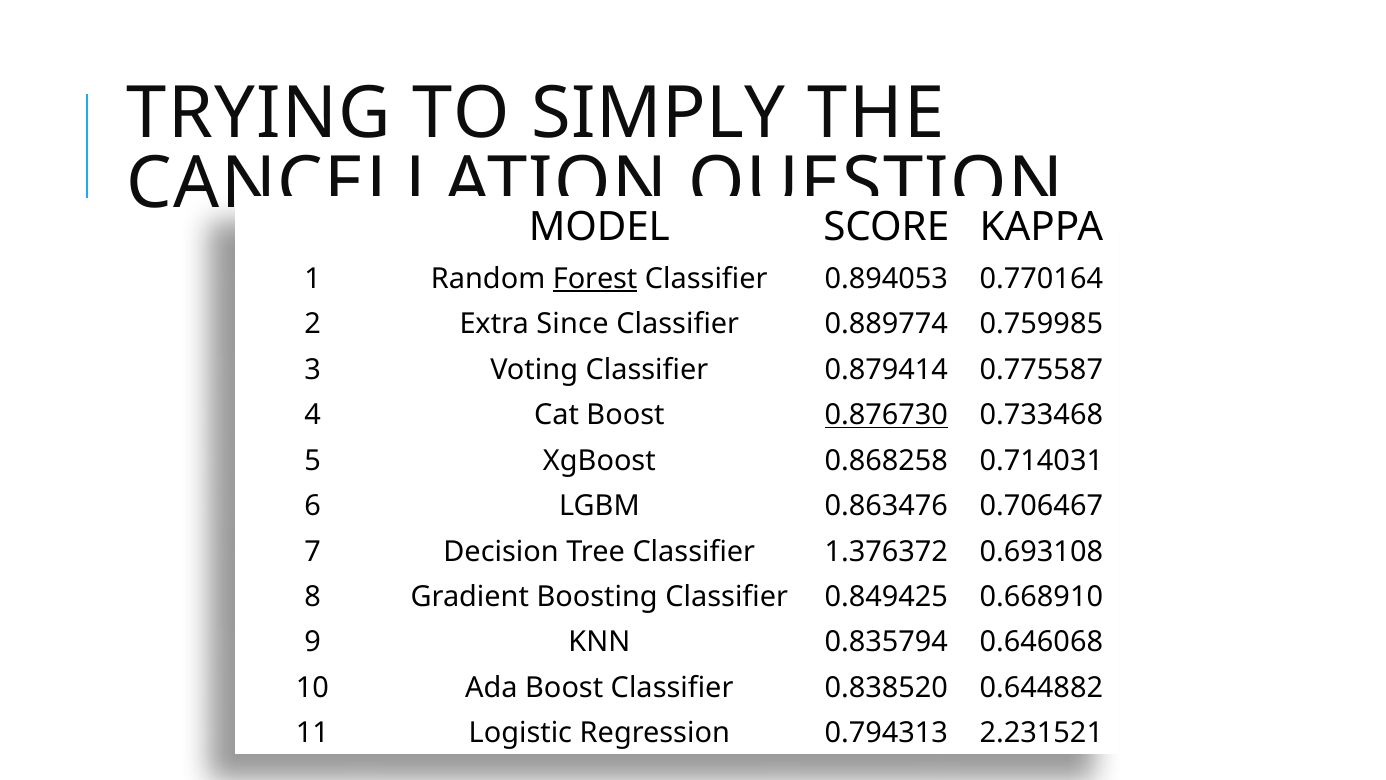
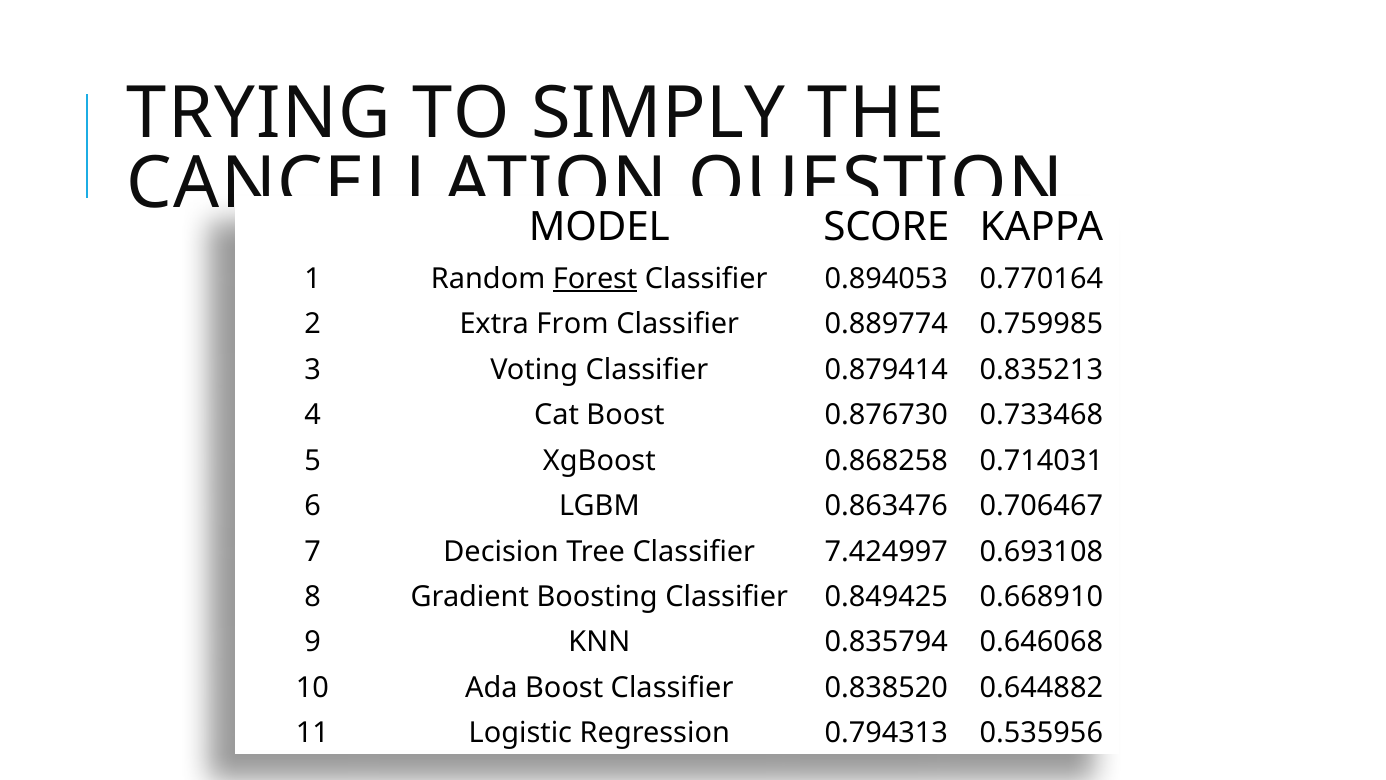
Since: Since -> From (572, 324)
0.775587: 0.775587 -> 0.835213 (1041, 370)
0.876730 underline: present -> none (886, 415)
1.376372: 1.376372 -> 7.424997 (886, 551)
2.231521: 2.231521 -> 0.535956 (1041, 733)
